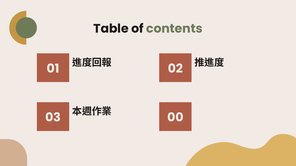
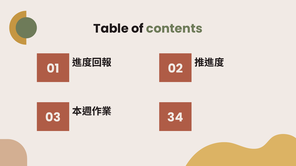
00: 00 -> 34 (175, 118)
